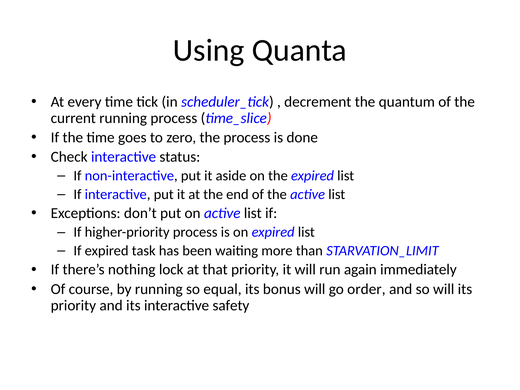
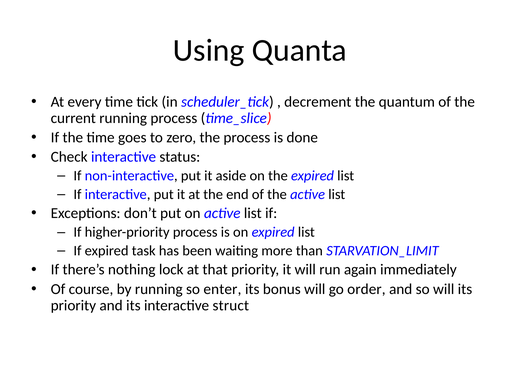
equal: equal -> enter (222, 289)
safety: safety -> struct (231, 305)
